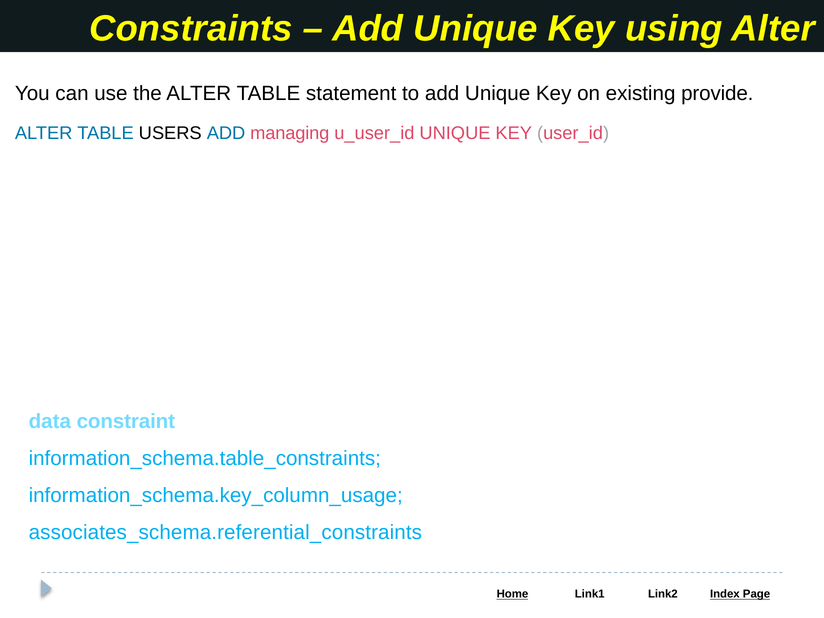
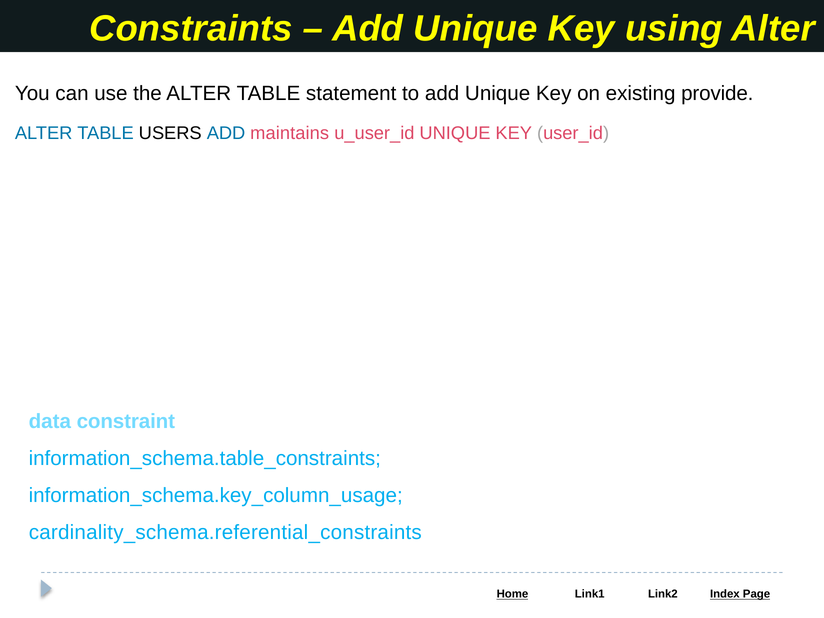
managing: managing -> maintains (290, 133)
associates_schema.referential_constraints: associates_schema.referential_constraints -> cardinality_schema.referential_constraints (225, 533)
